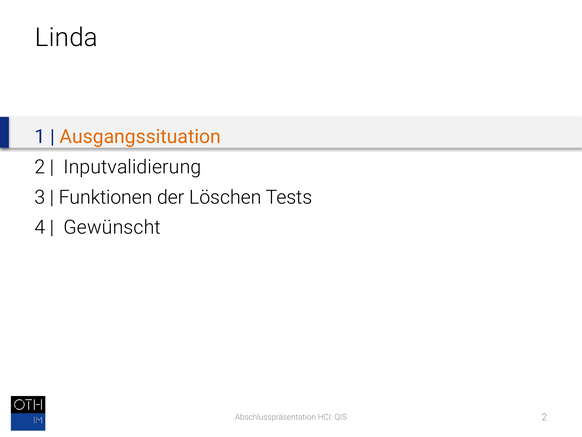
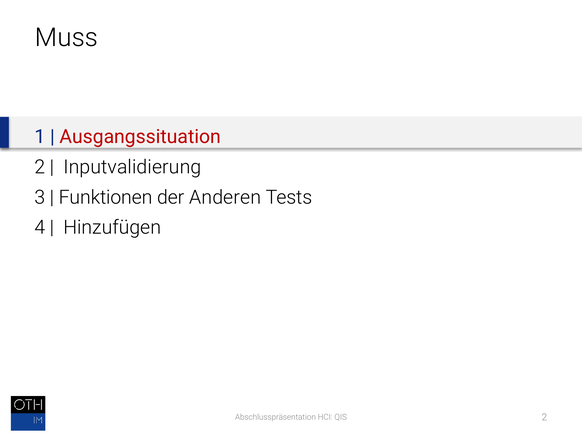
Linda: Linda -> Muss (66, 38)
Ausgangssituation colour: orange -> red (140, 137)
Löschen: Löschen -> Anderen (225, 197)
Gewünscht: Gewünscht -> Hinzufügen (112, 227)
